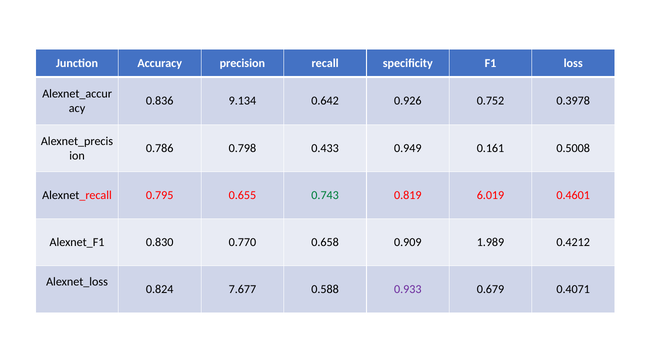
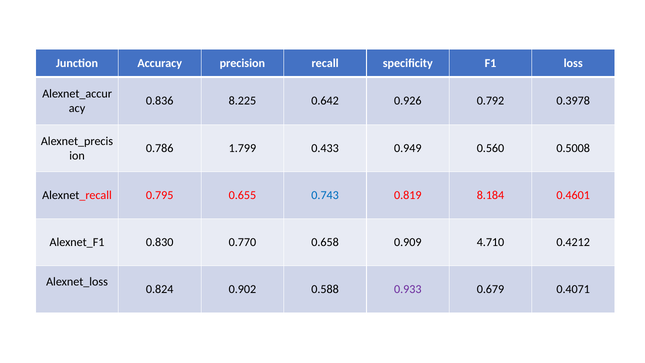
9.134: 9.134 -> 8.225 (242, 101)
0.752: 0.752 -> 0.792 (490, 101)
0.798: 0.798 -> 1.799 (242, 148)
0.161: 0.161 -> 0.560 (490, 148)
0.743 colour: green -> blue (325, 195)
6.019: 6.019 -> 8.184 (490, 195)
1.989: 1.989 -> 4.710 (490, 242)
7.677: 7.677 -> 0.902 (242, 289)
